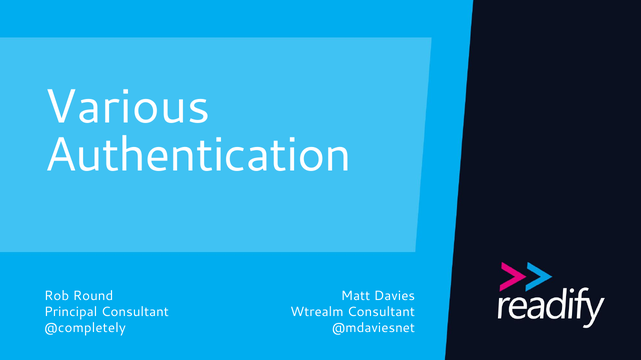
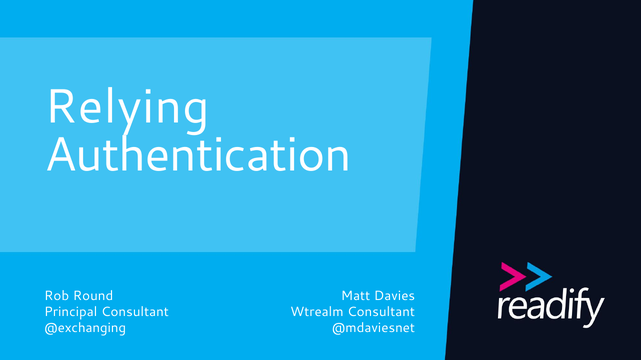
Various: Various -> Relying (127, 107)
@completely: @completely -> @exchanging (85, 328)
